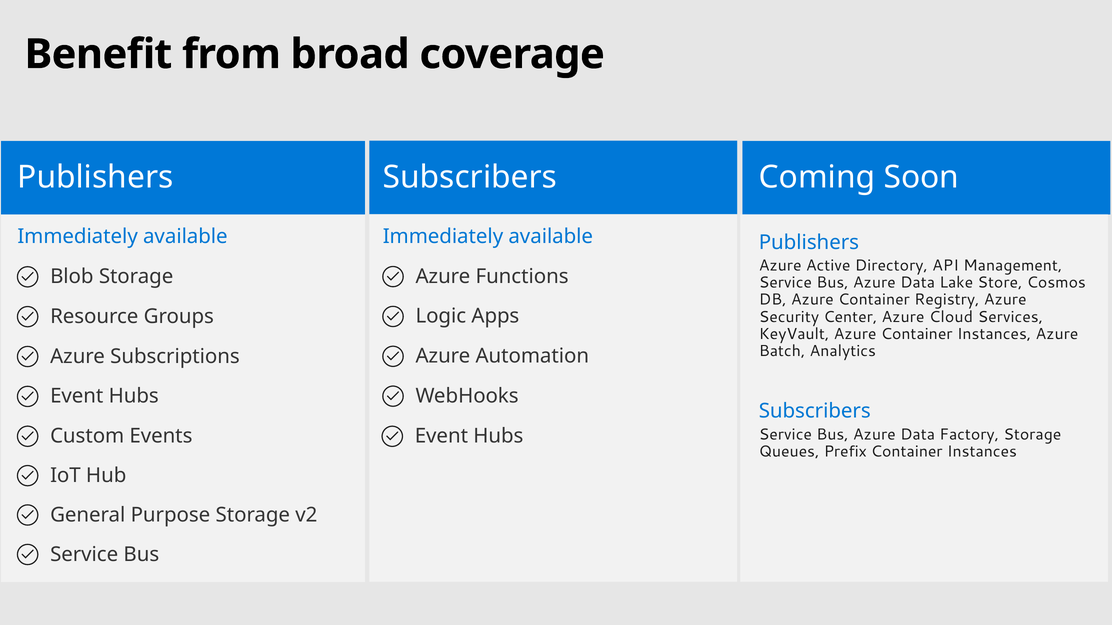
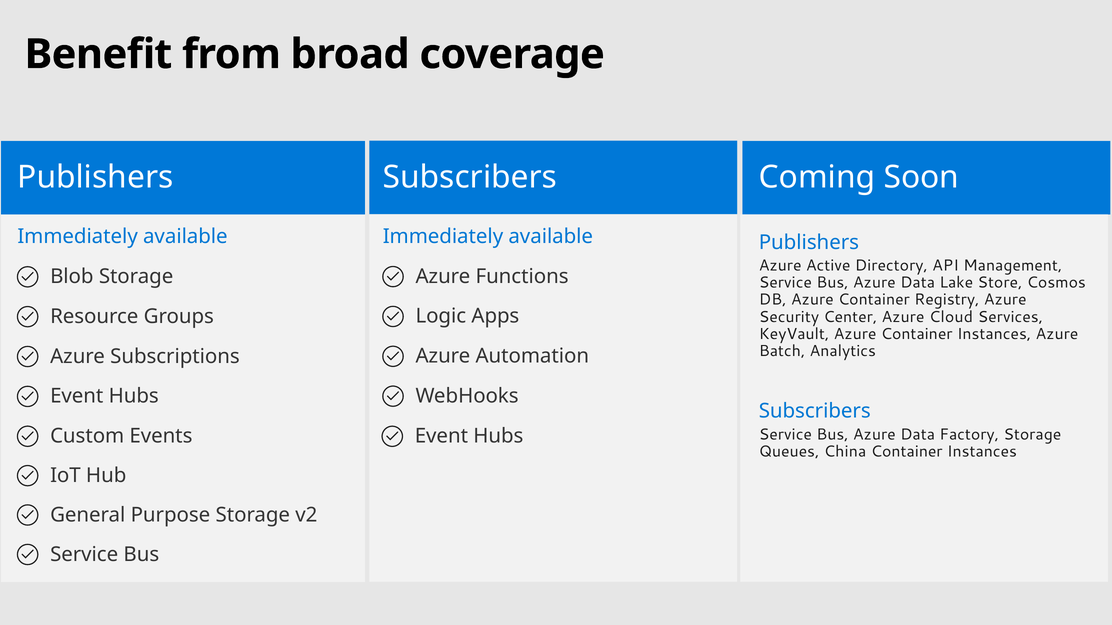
Prefix: Prefix -> China (845, 452)
